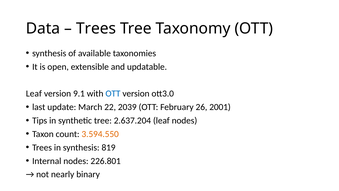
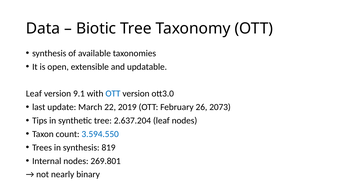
Trees: Trees -> Biotic (96, 28)
2039: 2039 -> 2019 (127, 107)
2001: 2001 -> 2073 (220, 107)
3.594.550 colour: orange -> blue (100, 134)
226.801: 226.801 -> 269.801 (106, 161)
